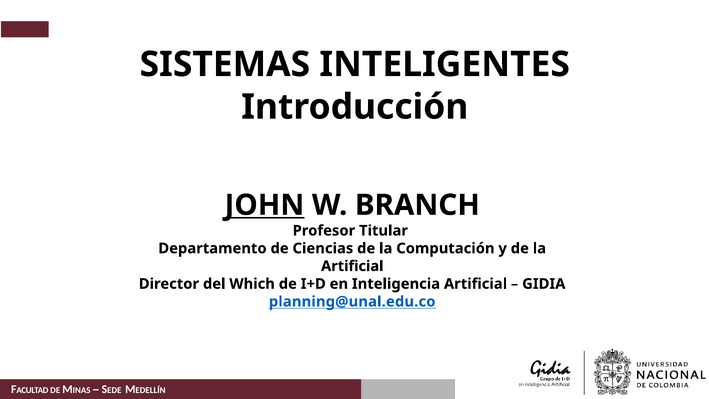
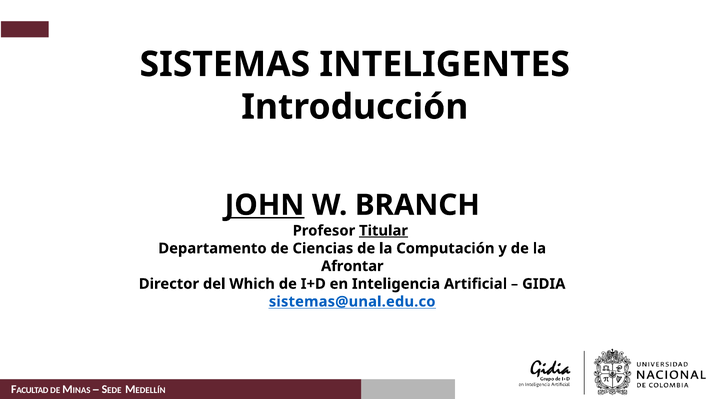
Titular underline: none -> present (383, 231)
Artificial: Artificial -> Afrontar (352, 266)
planning@unal.edu.co: planning@unal.edu.co -> sistemas@unal.edu.co (352, 301)
